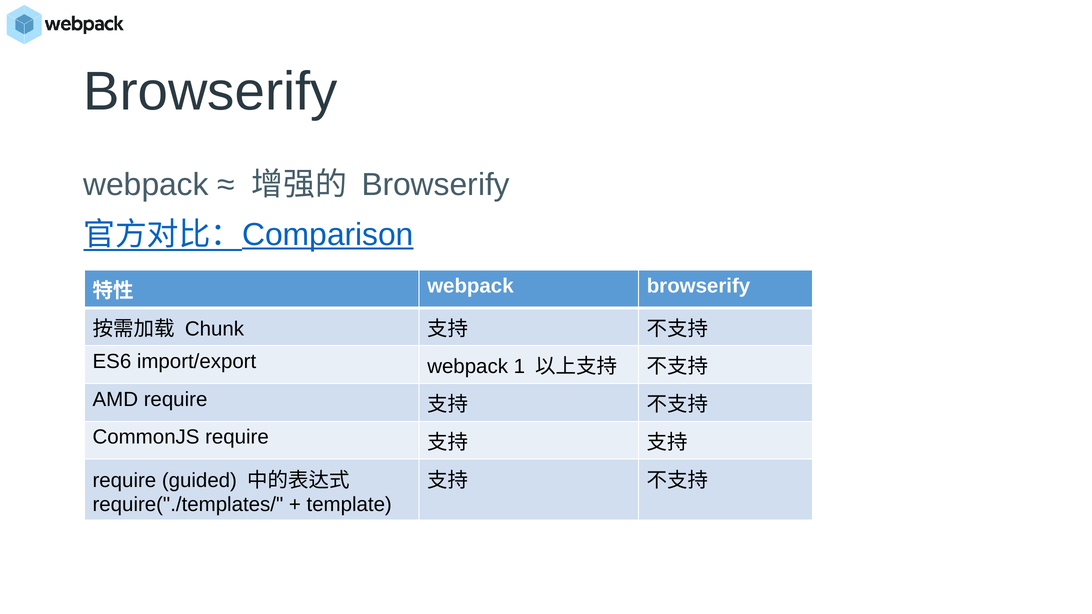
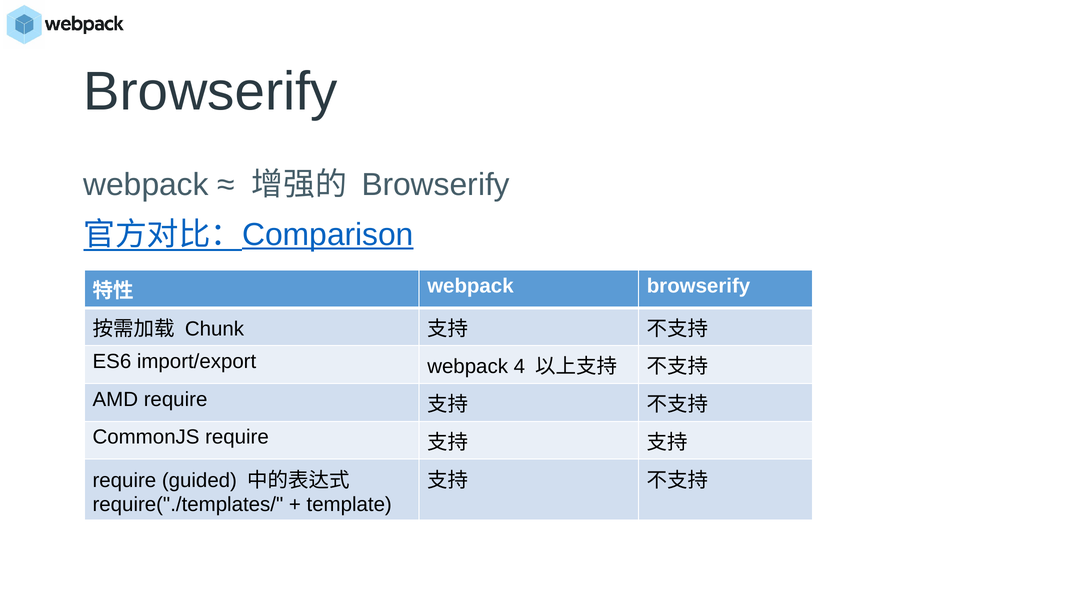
1: 1 -> 4 (519, 367)
